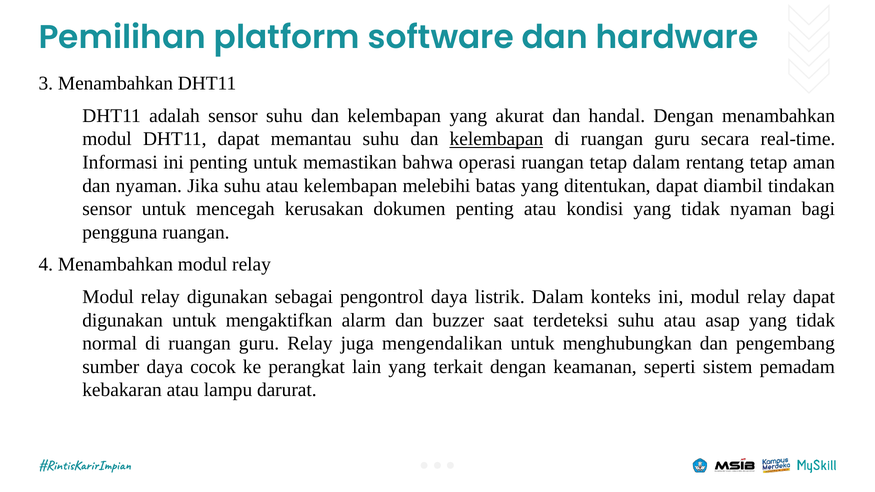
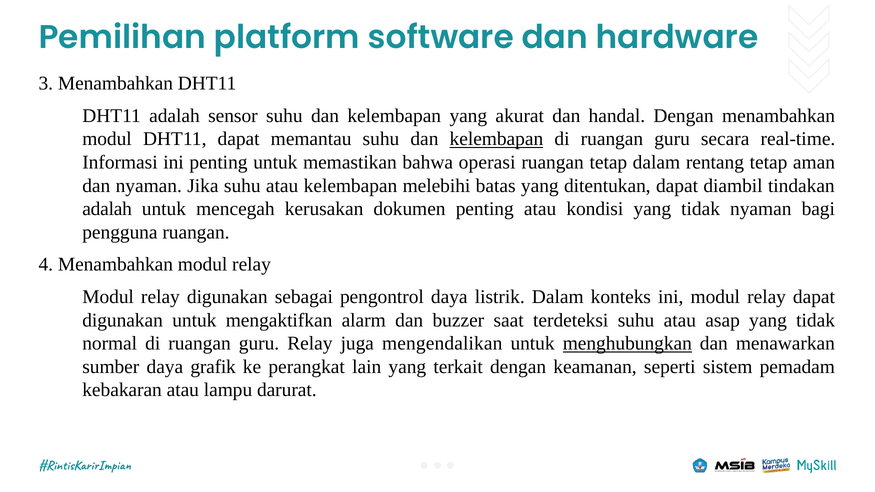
sensor: sensor -> adalah (107, 209)
menghubungkan underline: none -> present (627, 344)
pengembang: pengembang -> menawarkan (785, 344)
cocok: cocok -> grafik (213, 367)
